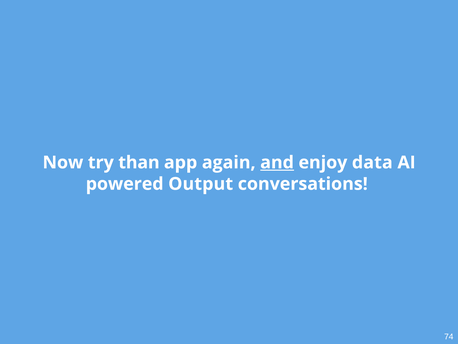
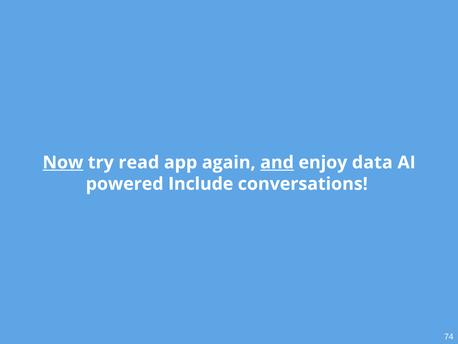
Now underline: none -> present (63, 162)
than: than -> read (139, 162)
Output: Output -> Include (201, 184)
